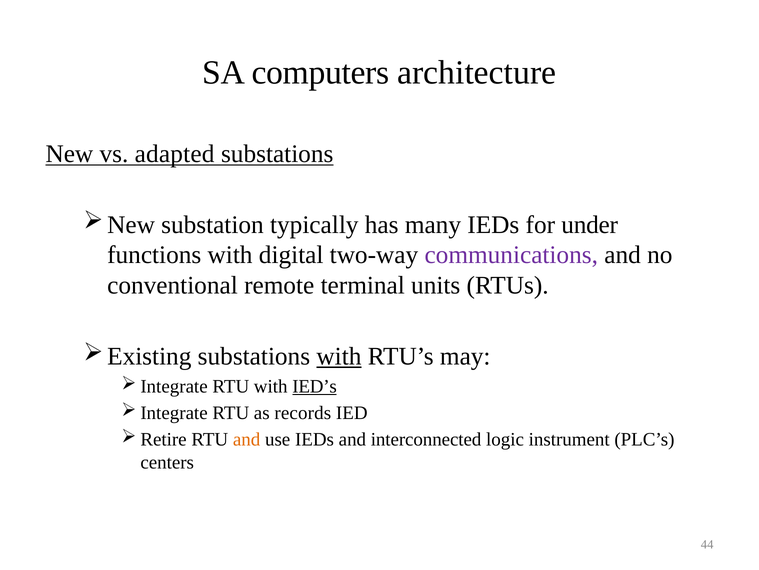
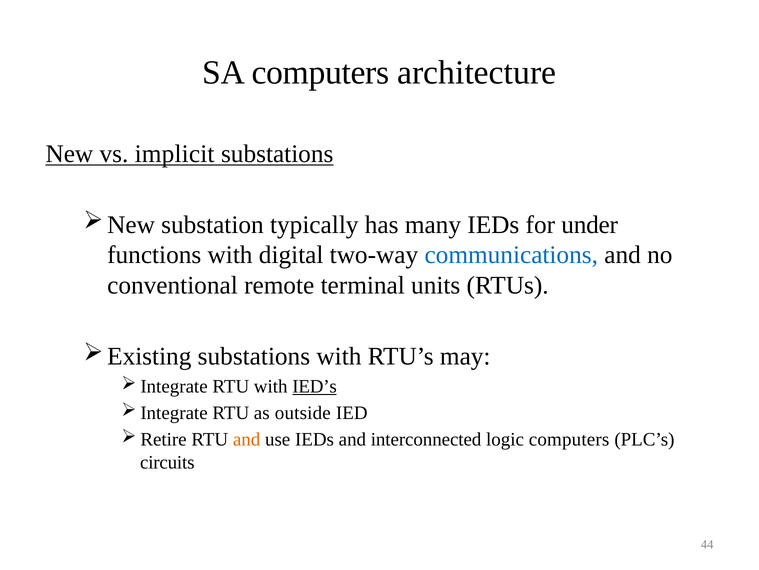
adapted: adapted -> implicit (175, 154)
communications colour: purple -> blue (511, 255)
with underline: present -> none (339, 356)
records: records -> outside (303, 412)
logic instrument: instrument -> computers (569, 439)
centers: centers -> circuits (167, 462)
